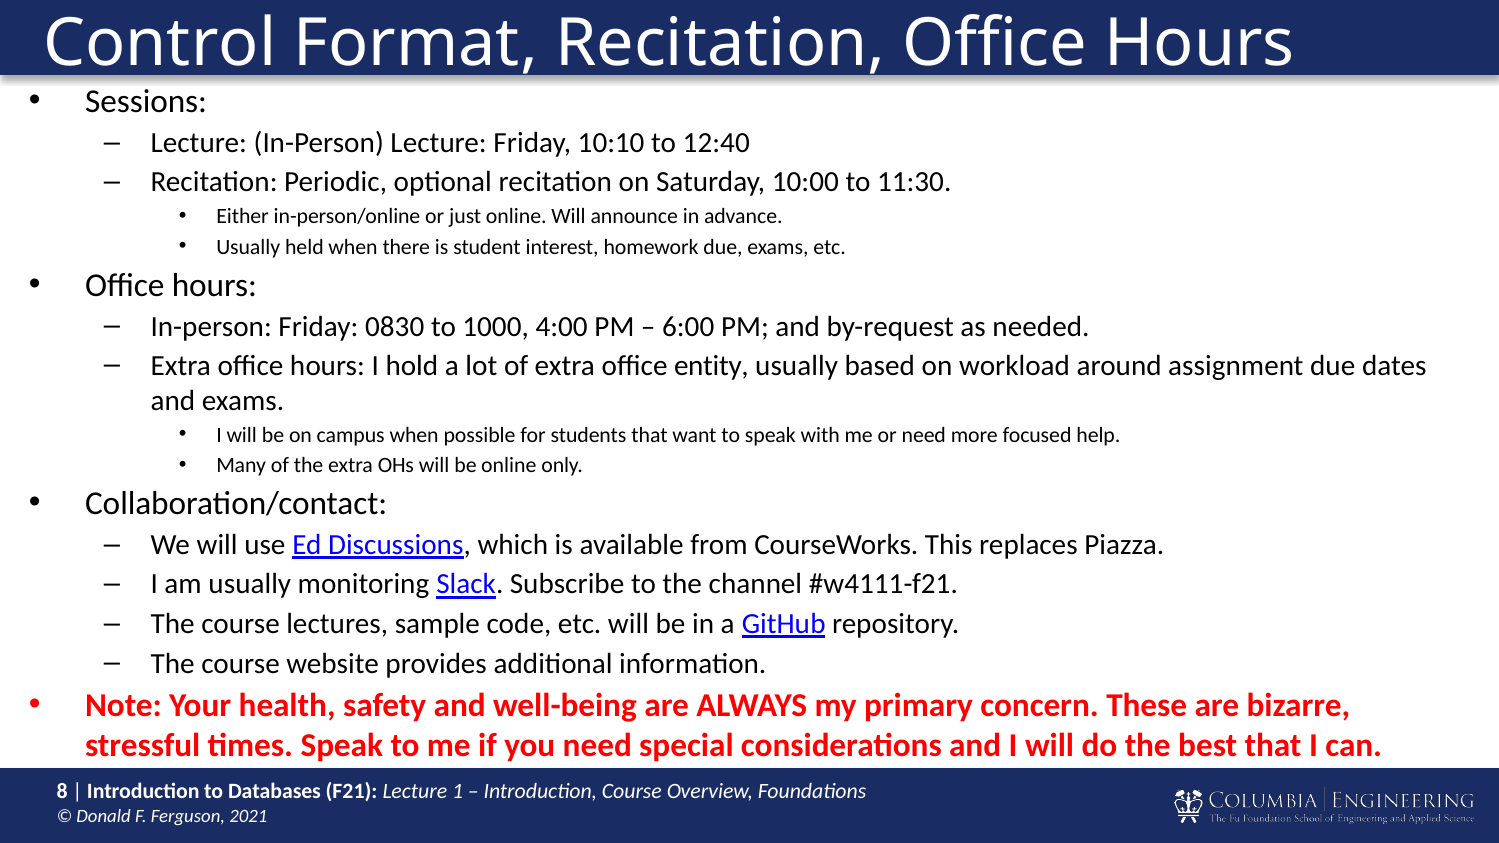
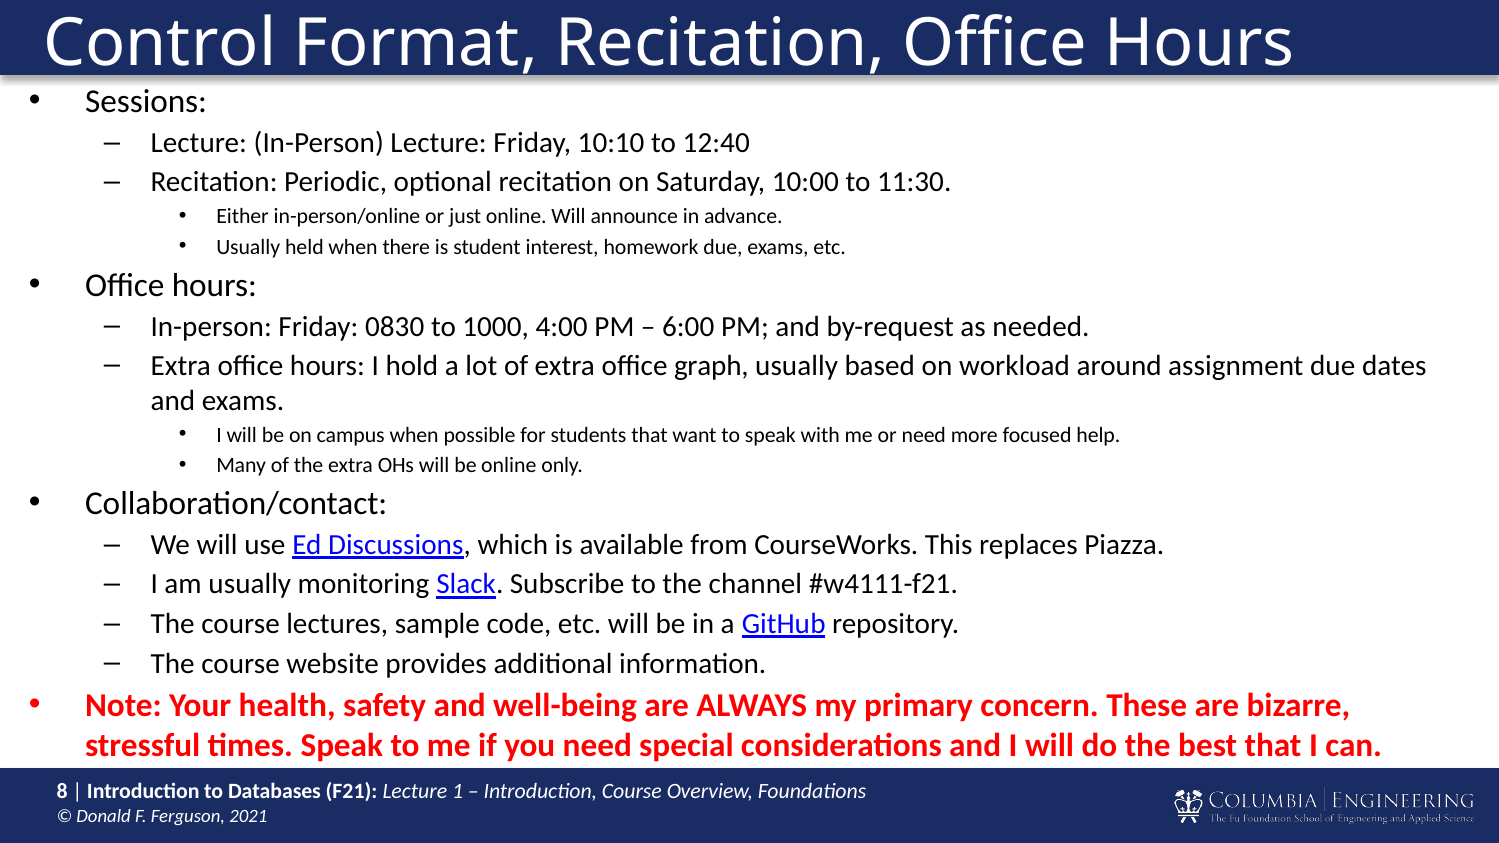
entity: entity -> graph (711, 366)
